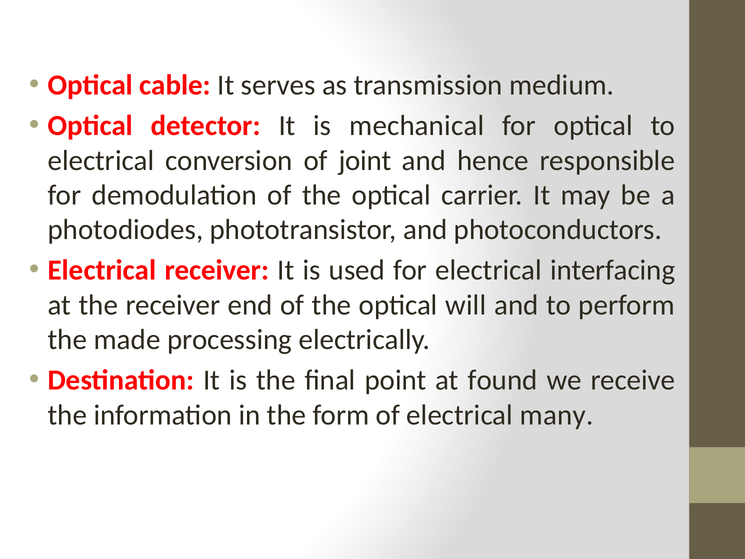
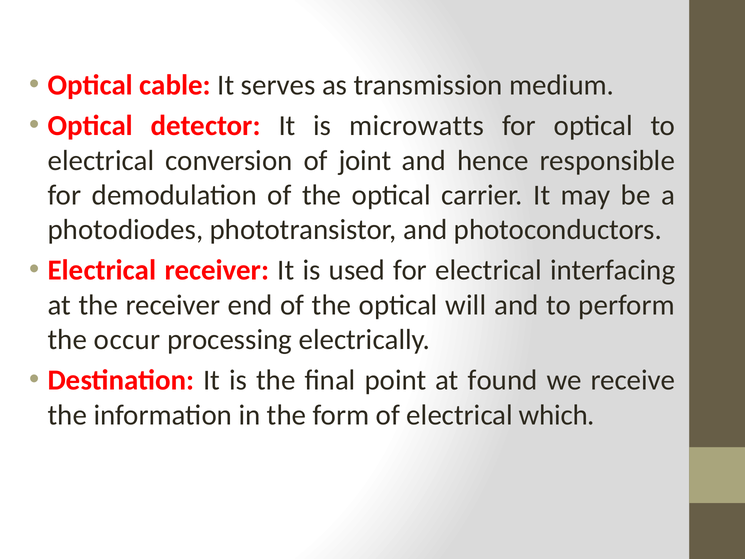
mechanical: mechanical -> microwatts (417, 126)
made: made -> occur (127, 340)
many: many -> which (557, 415)
